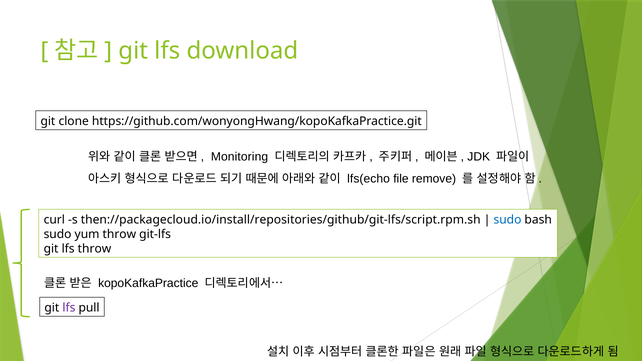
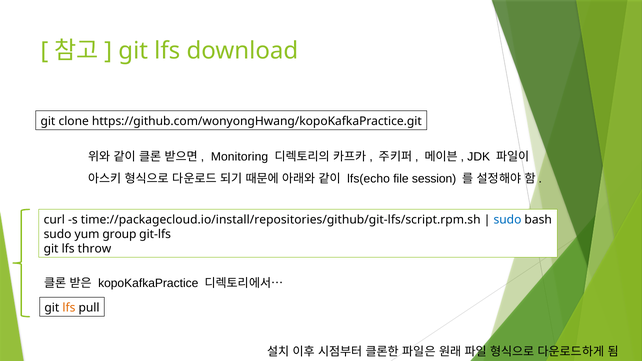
remove: remove -> session (434, 179)
then://packagecloud.io/install/repositories/github/git-lfs/script.rpm.sh: then://packagecloud.io/install/repositories/github/git-lfs/script.rpm.sh -> time://packagecloud.io/install/repositories/github/git-lfs/script.rpm.sh (281, 220)
yum throw: throw -> group (119, 234)
lfs colour: purple -> orange (69, 308)
